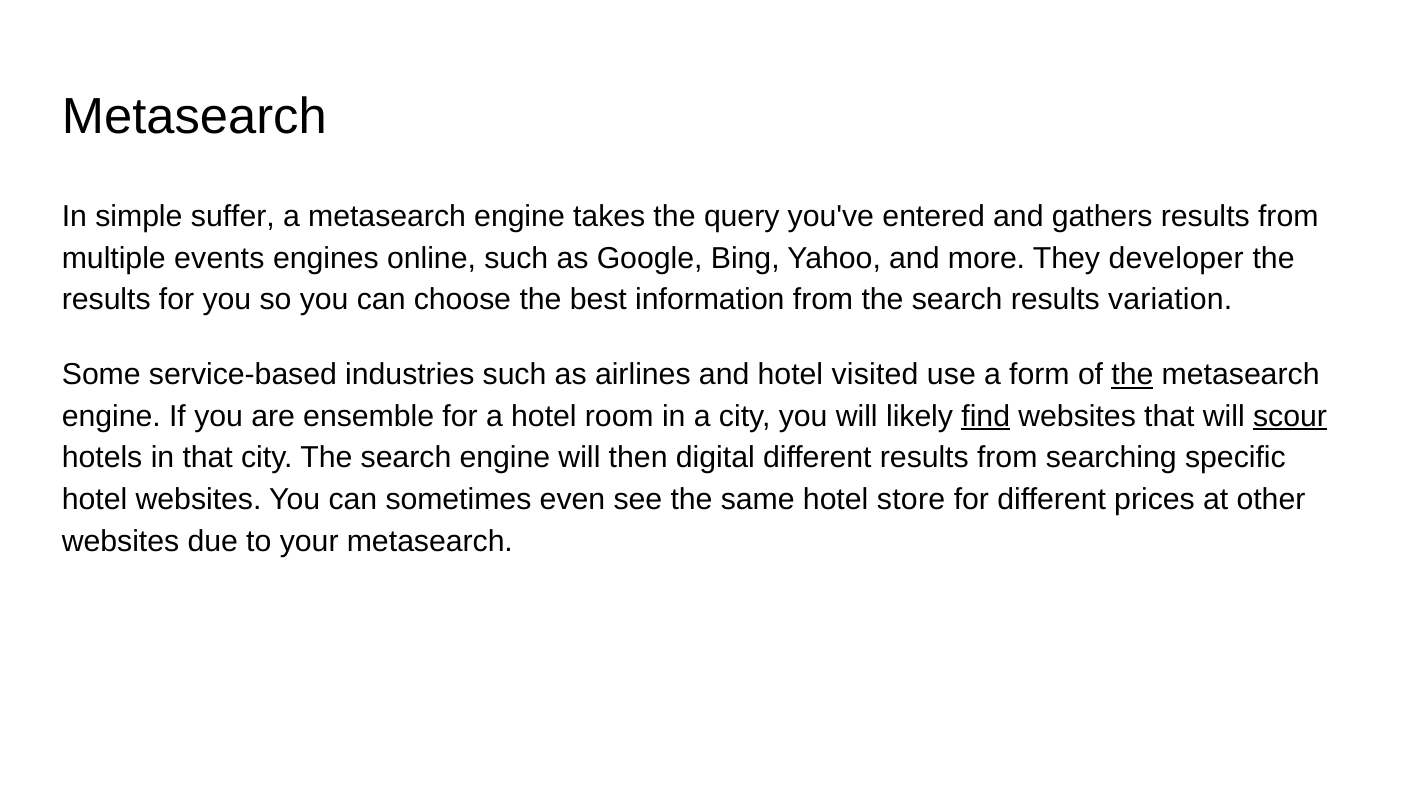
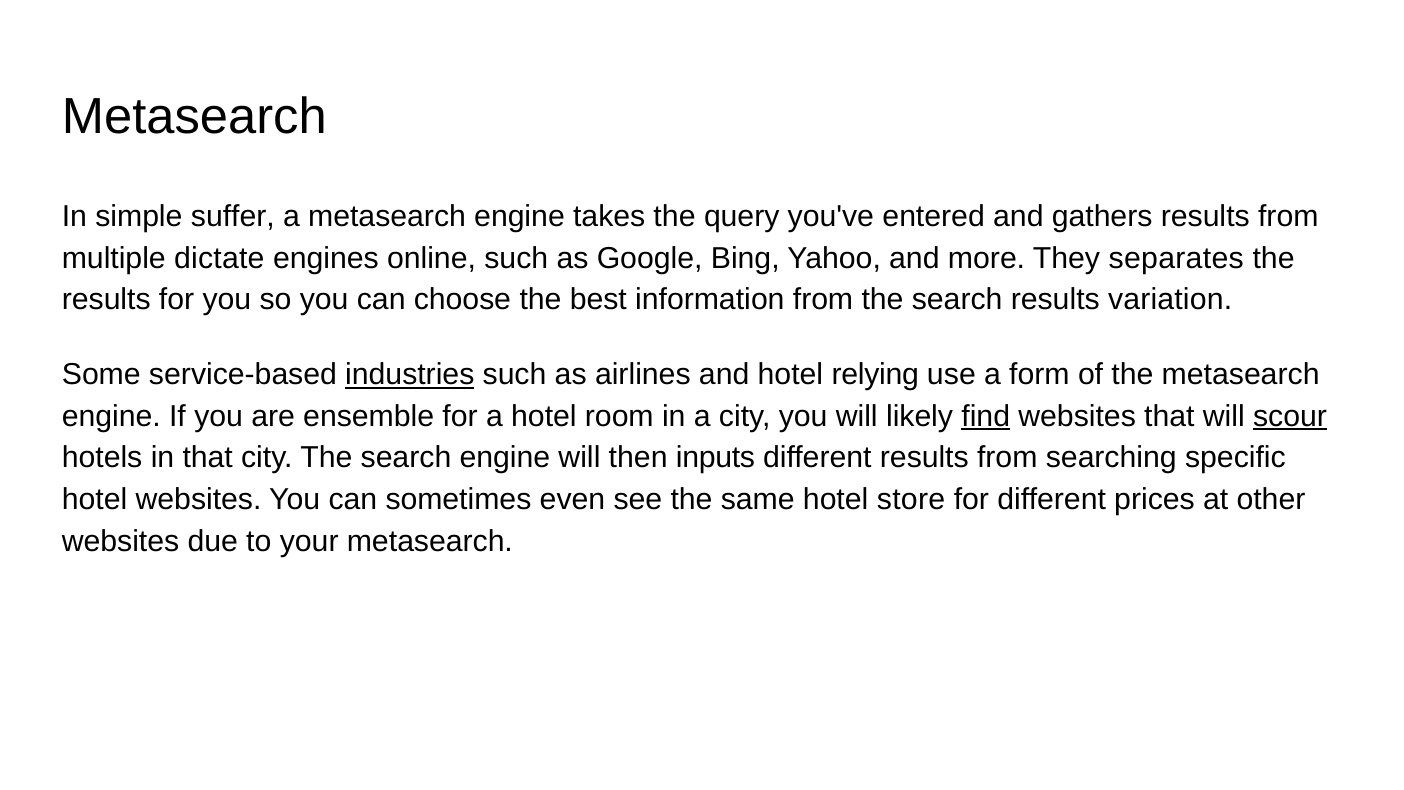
events: events -> dictate (219, 258)
developer: developer -> separates (1176, 258)
industries underline: none -> present (410, 375)
visited: visited -> relying (875, 375)
the underline: present -> none (1132, 375)
digital: digital -> inputs (715, 458)
